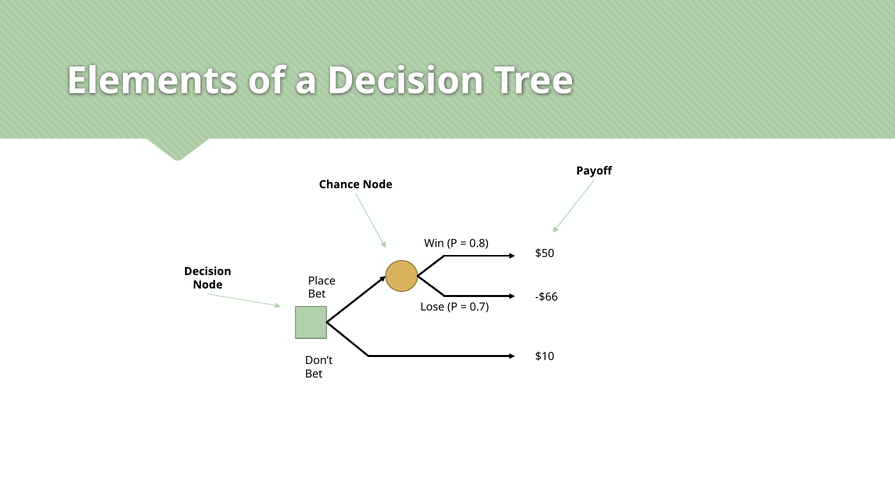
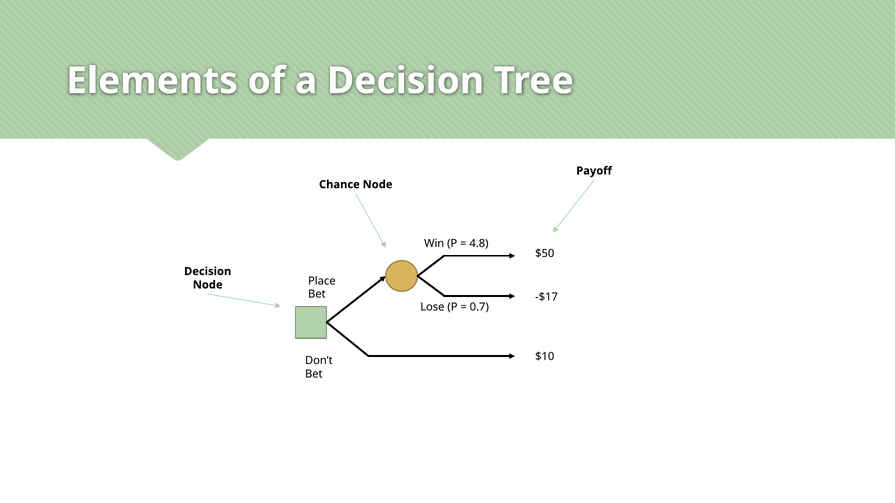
0.8: 0.8 -> 4.8 (479, 244)
-$66: -$66 -> -$17 (547, 297)
